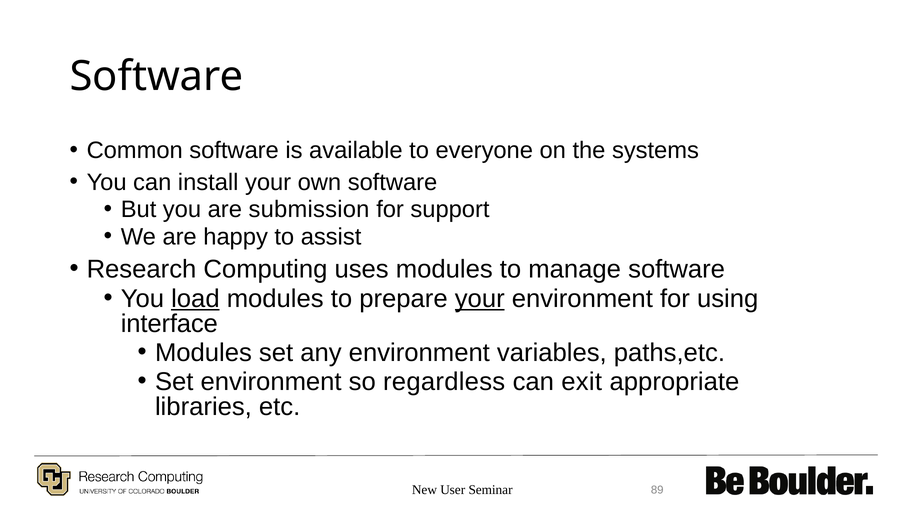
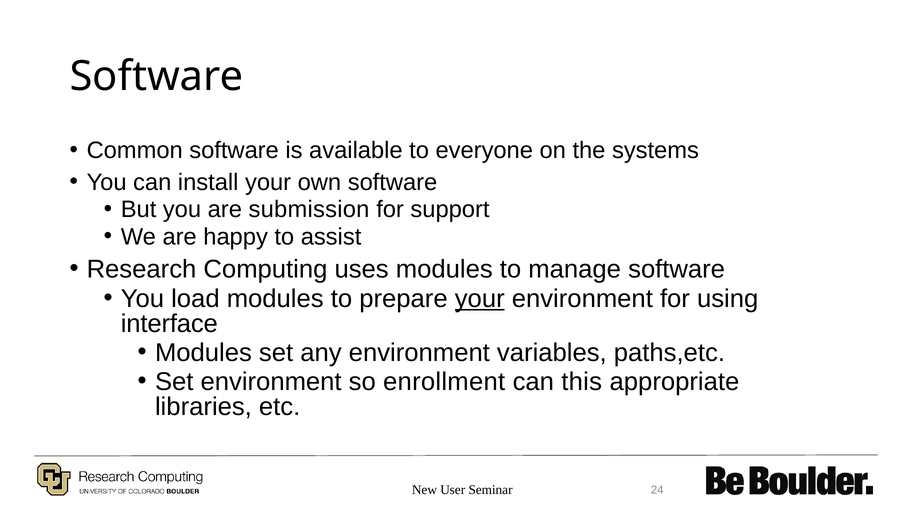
load underline: present -> none (195, 299)
regardless: regardless -> enrollment (444, 382)
exit: exit -> this (582, 382)
89: 89 -> 24 (657, 490)
